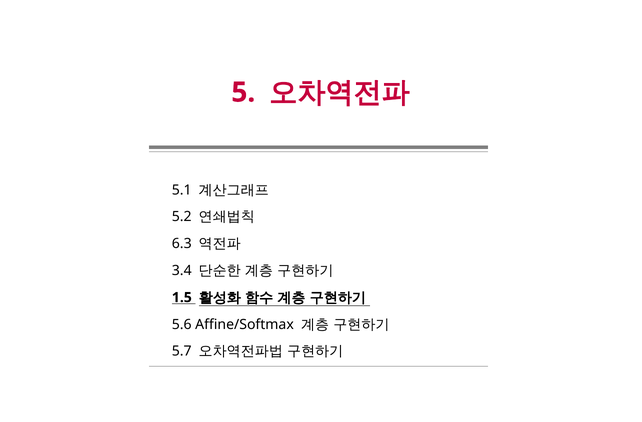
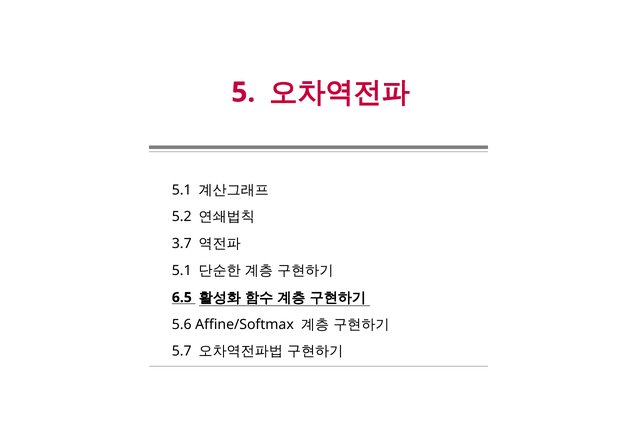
6.3: 6.3 -> 3.7 (182, 244)
3.4: 3.4 -> 5.1 (182, 270)
1.5: 1.5 -> 6.5 (182, 297)
